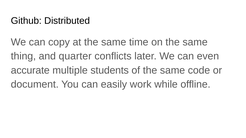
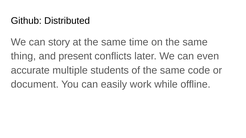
copy: copy -> story (59, 42)
quarter: quarter -> present (75, 56)
